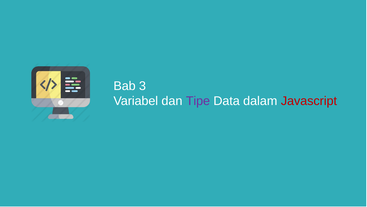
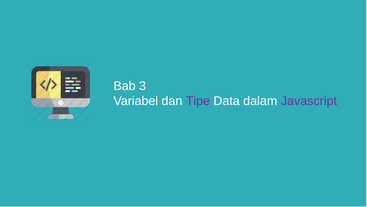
Javascript colour: red -> purple (309, 101)
